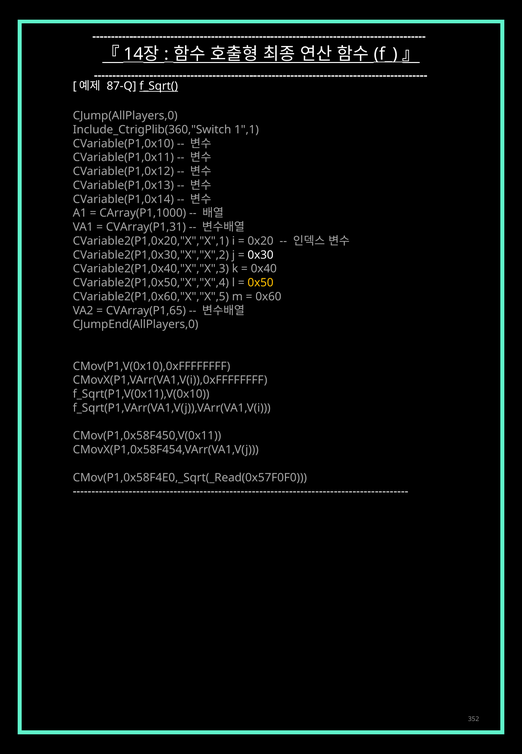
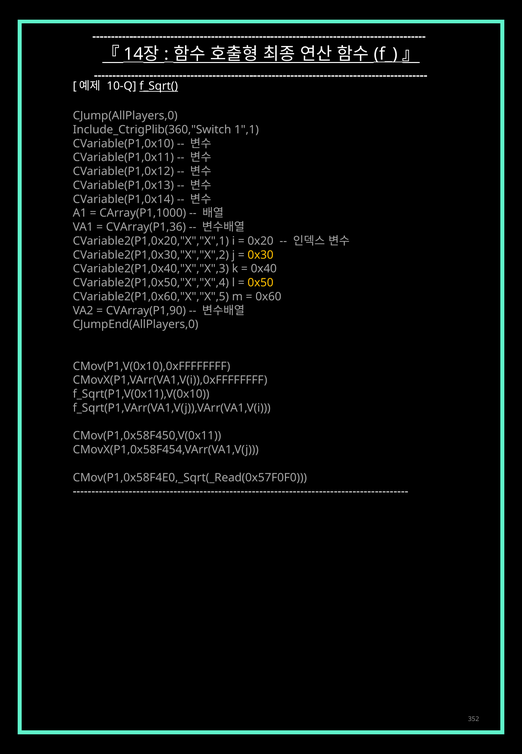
87-Q: 87-Q -> 10-Q (121, 86)
CVArray(P1,31: CVArray(P1,31 -> CVArray(P1,36 (146, 227)
0x30 colour: white -> yellow (261, 255)
CVArray(P1,65: CVArray(P1,65 -> CVArray(P1,90 (146, 311)
